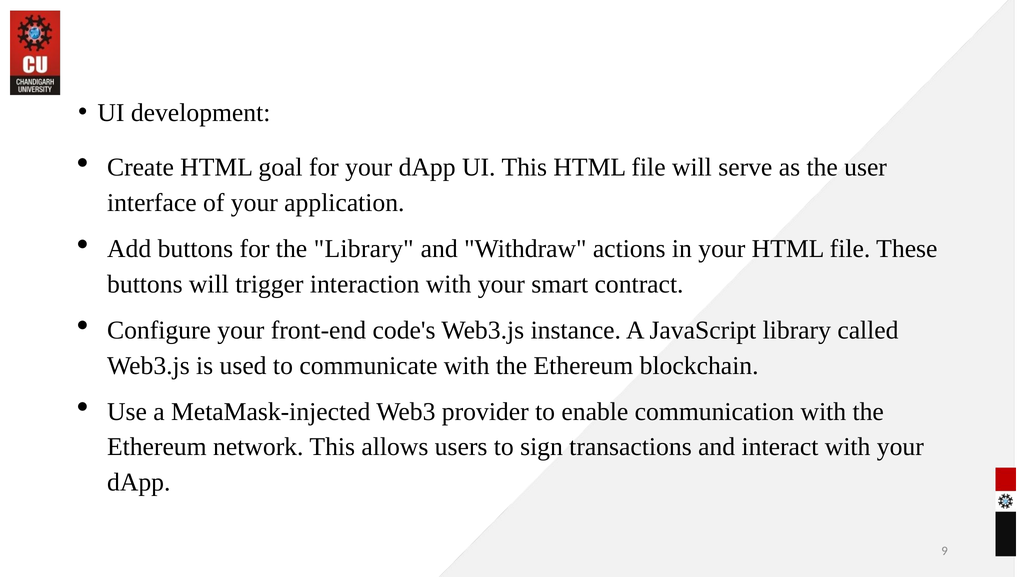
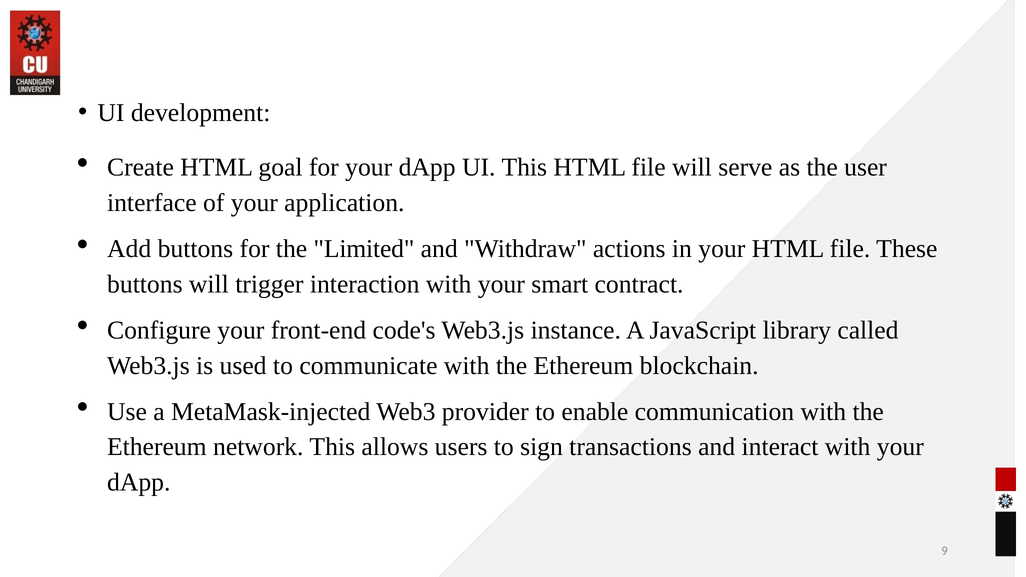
the Library: Library -> Limited (364, 249)
